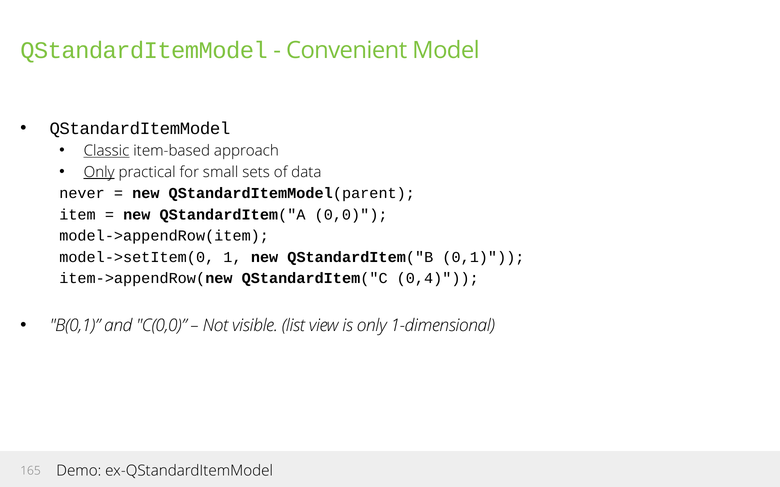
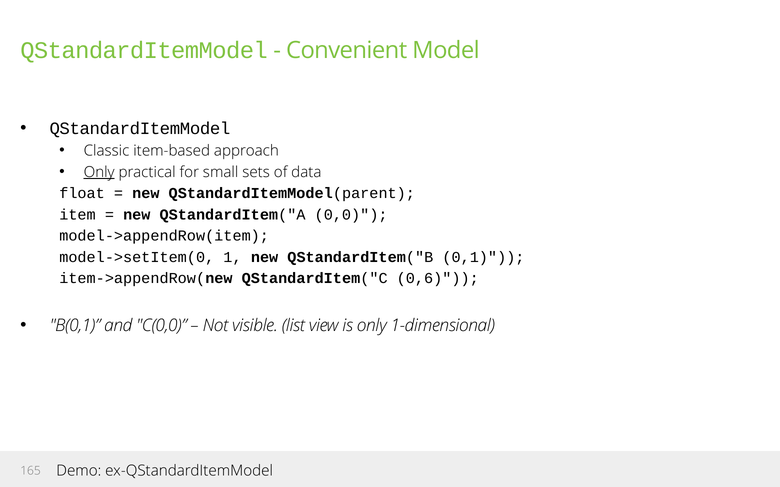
Classic underline: present -> none (107, 151)
never: never -> float (82, 193)
0,4: 0,4 -> 0,6 (438, 279)
